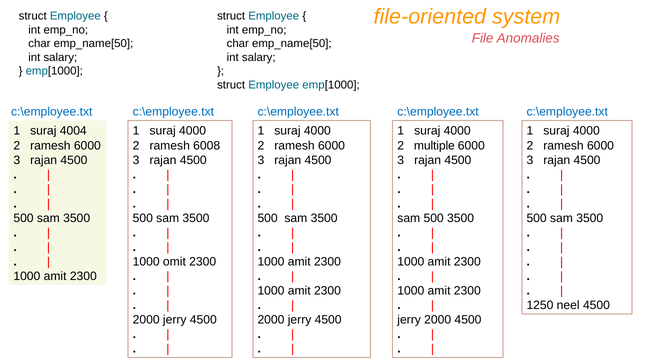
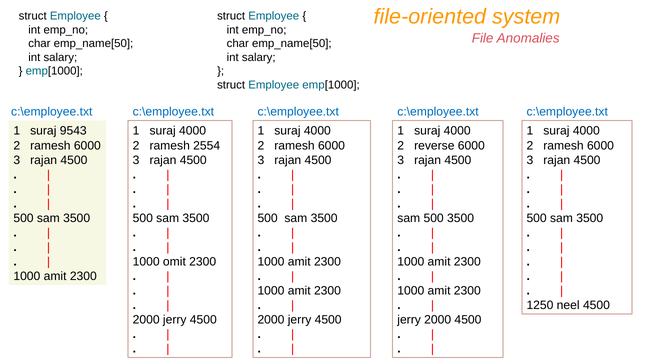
4004: 4004 -> 9543 (73, 131)
6008: 6008 -> 2554 (207, 146)
multiple: multiple -> reverse (434, 146)
